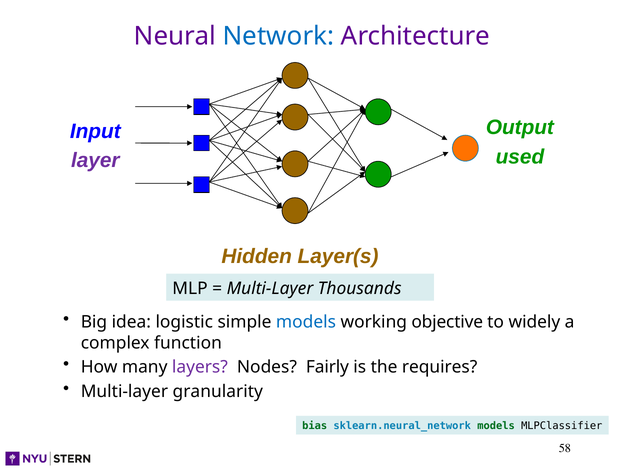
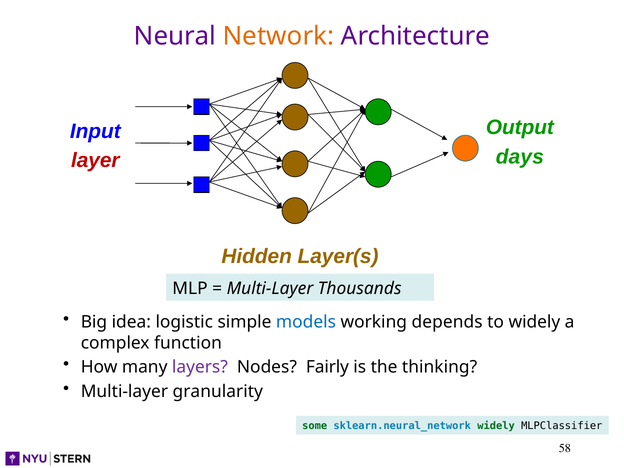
Network colour: blue -> orange (278, 36)
used: used -> days (520, 157)
layer colour: purple -> red (95, 161)
objective: objective -> depends (447, 322)
requires: requires -> thinking (440, 367)
bias: bias -> some (315, 426)
sklearn.neural_network models: models -> widely (496, 426)
